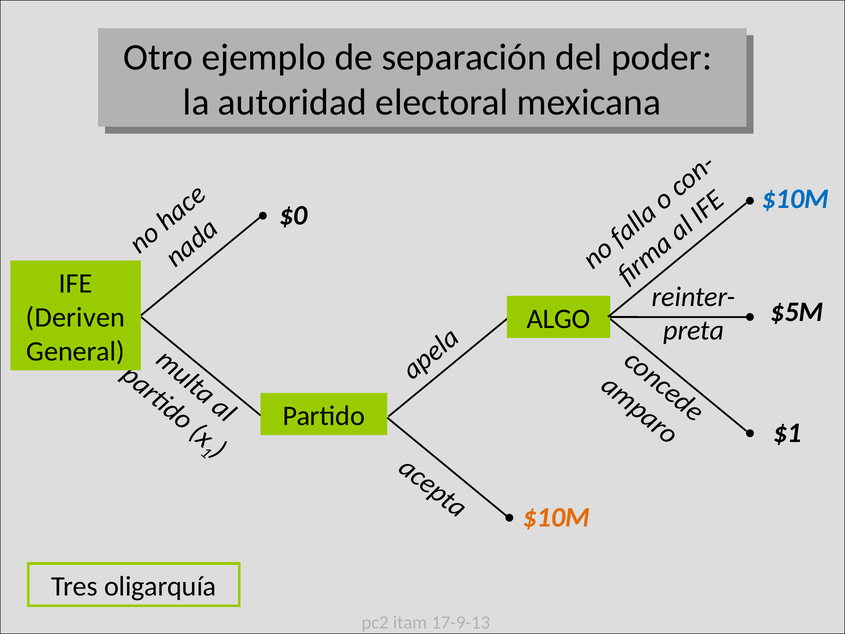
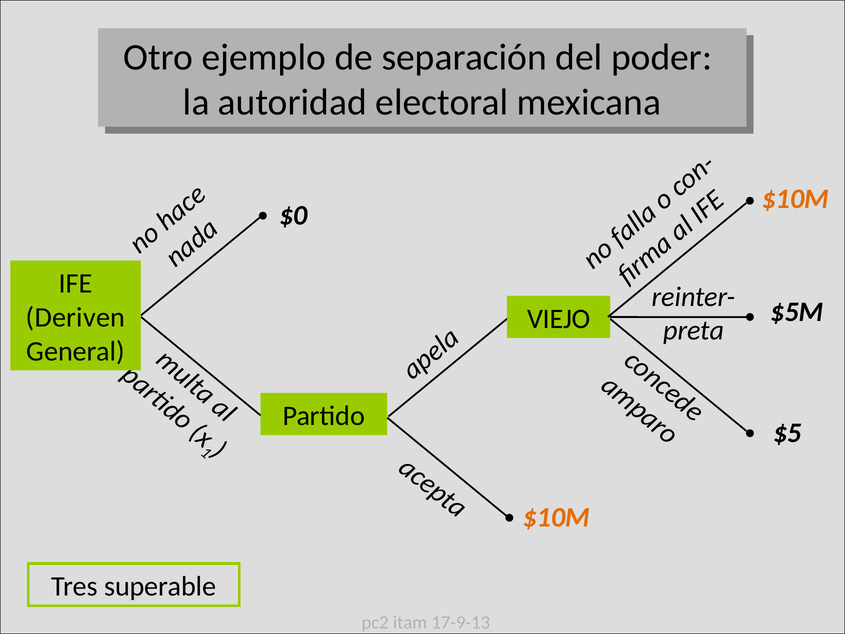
$10M colour: blue -> orange (795, 199)
ALGO: ALGO -> VIEJO (559, 319)
$1: $1 -> $5 (787, 433)
oligarquía: oligarquía -> superable (160, 586)
